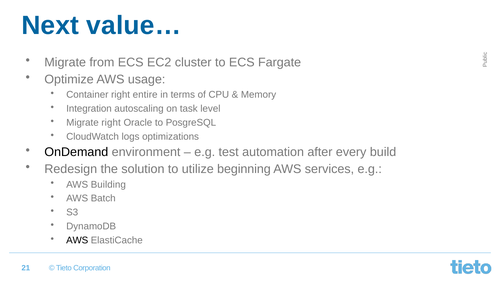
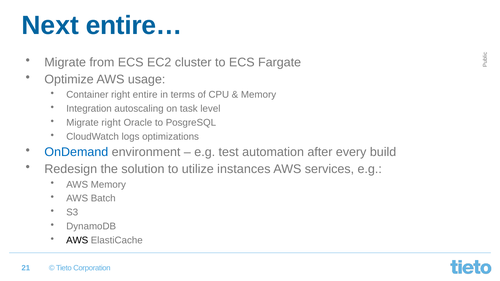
value…: value… -> entire… (134, 26)
OnDemand colour: black -> blue (76, 152)
beginning: beginning -> instances (244, 169)
AWS Building: Building -> Memory (108, 185)
